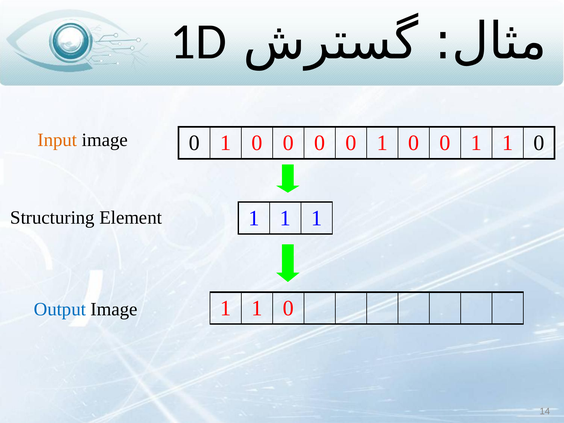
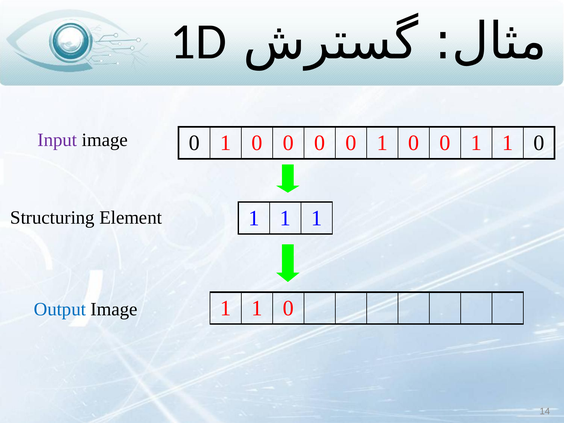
Input colour: orange -> purple (57, 140)
